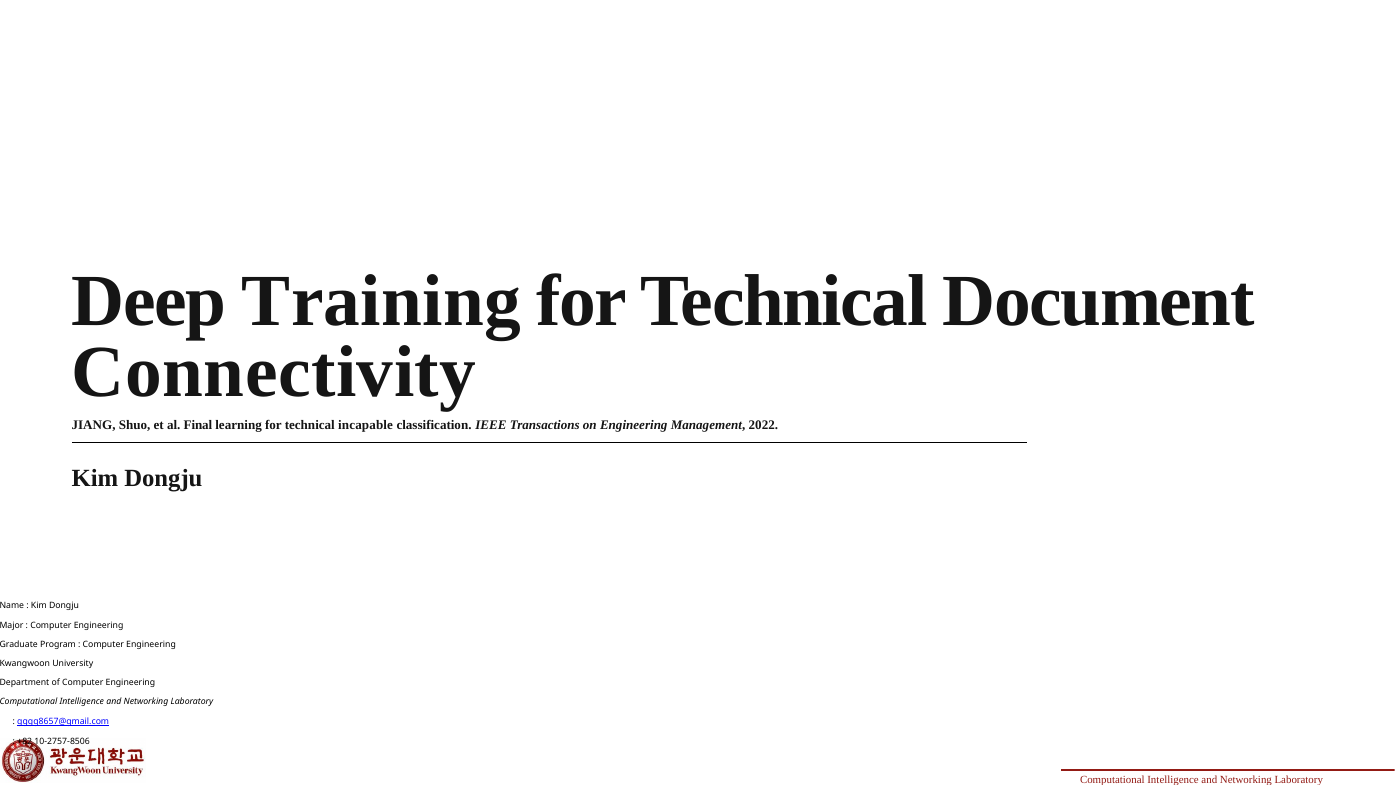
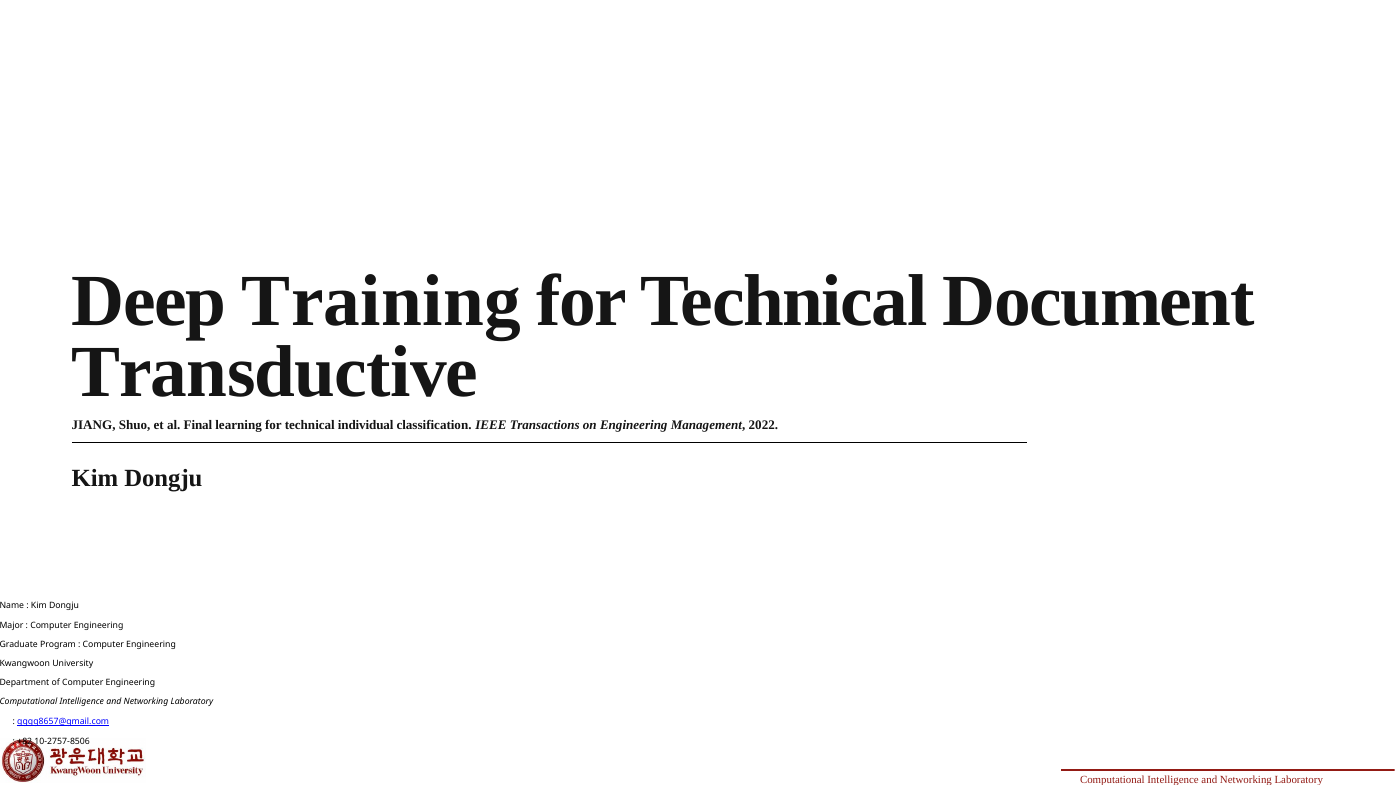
Connectivity: Connectivity -> Transductive (275, 372)
incapable: incapable -> individual (366, 425)
